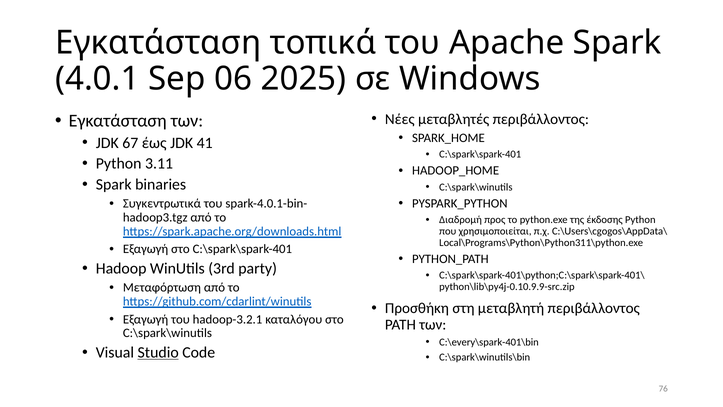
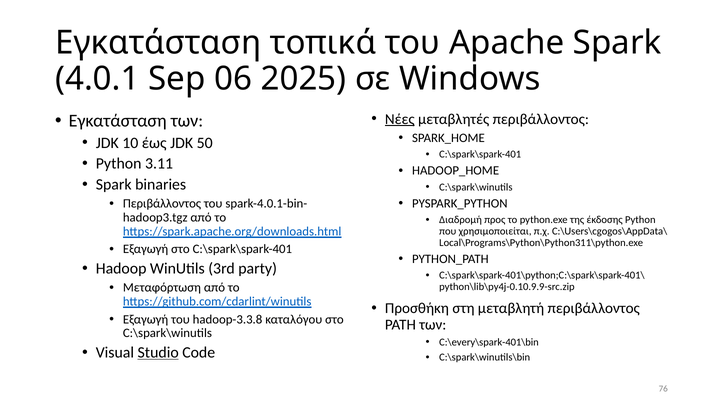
Νέες underline: none -> present (400, 119)
67: 67 -> 10 (130, 143)
41: 41 -> 50 (205, 143)
Συγκεντρωτικά: Συγκεντρωτικά -> Περιβάλλοντος (162, 204)
hadoop-3.2.1: hadoop-3.2.1 -> hadoop-3.3.8 (228, 319)
